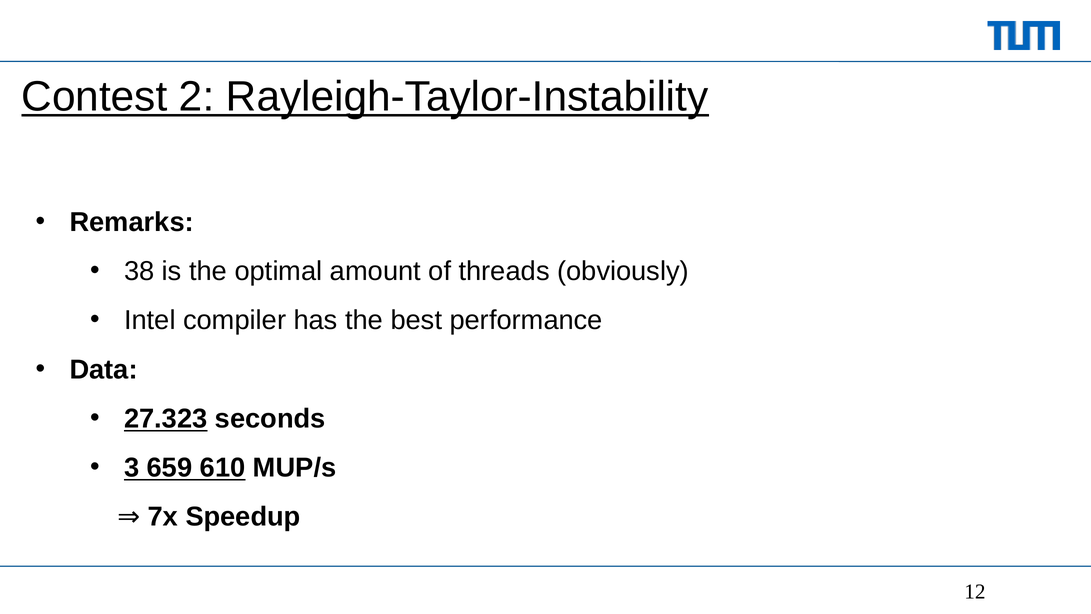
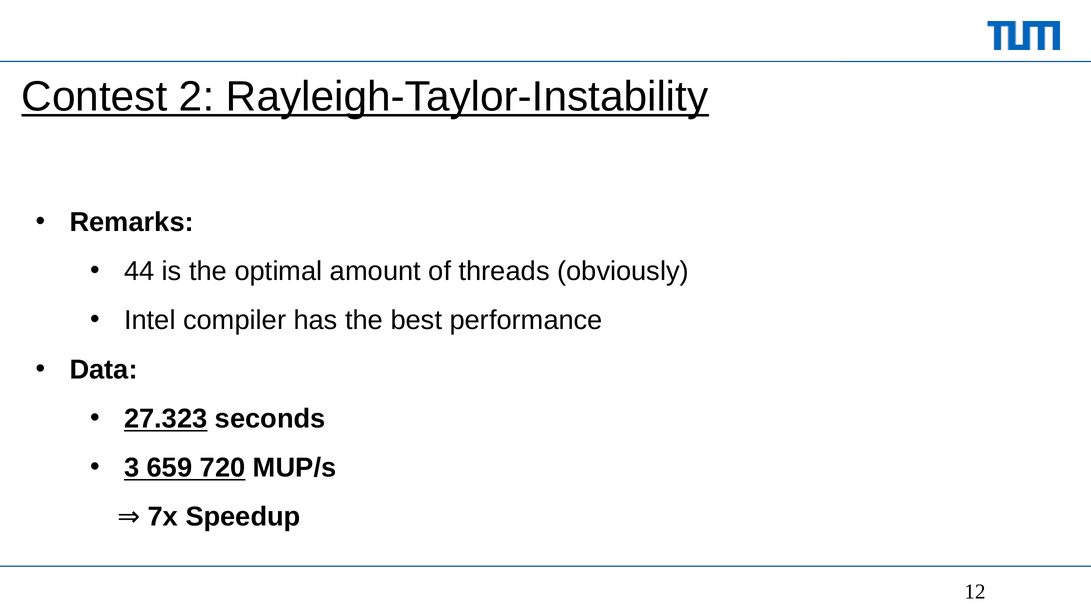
38: 38 -> 44 (139, 271)
610: 610 -> 720 (223, 468)
